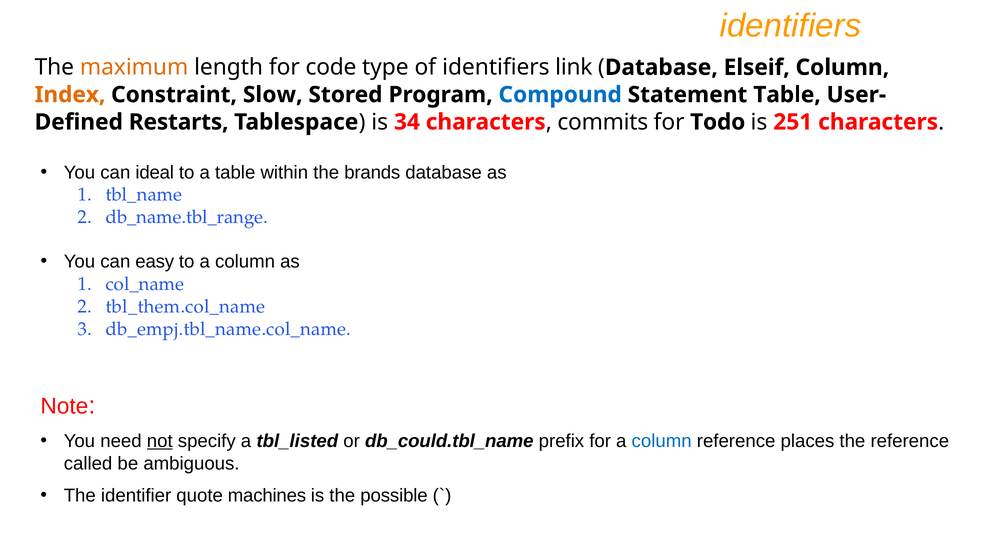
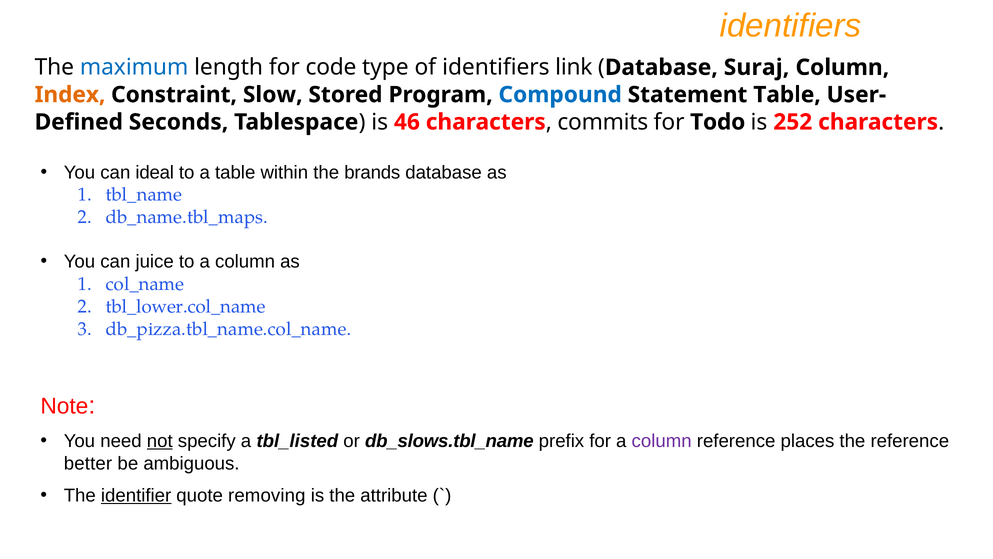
maximum colour: orange -> blue (134, 67)
Elseif: Elseif -> Suraj (757, 67)
Restarts: Restarts -> Seconds (179, 122)
34: 34 -> 46 (407, 122)
251: 251 -> 252 (793, 122)
db_name.tbl_range: db_name.tbl_range -> db_name.tbl_maps (187, 217)
easy: easy -> juice (155, 262)
tbl_them.col_name: tbl_them.col_name -> tbl_lower.col_name (186, 306)
db_empj.tbl_name.col_name: db_empj.tbl_name.col_name -> db_pizza.tbl_name.col_name (228, 329)
db_could.tbl_name: db_could.tbl_name -> db_slows.tbl_name (449, 441)
column colour: blue -> purple (662, 441)
called: called -> better (88, 463)
identifier underline: none -> present (136, 495)
machines: machines -> removing (267, 495)
possible: possible -> attribute (394, 495)
